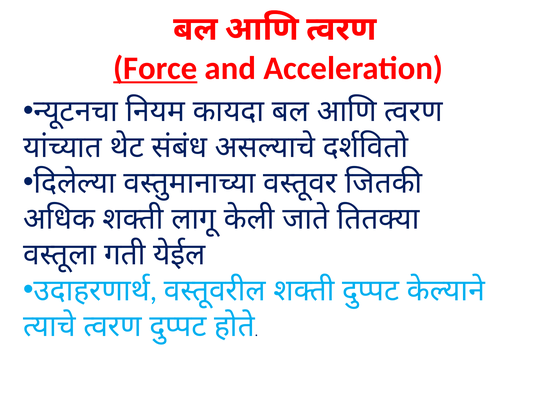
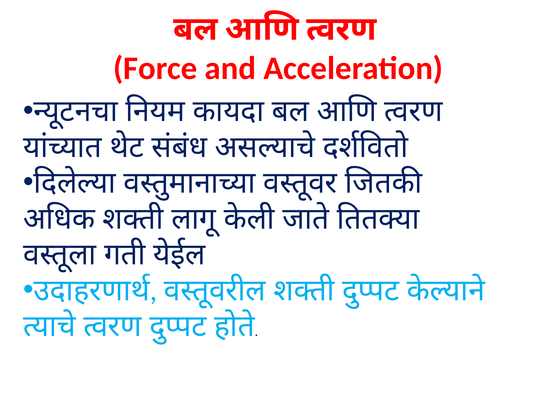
Force underline: present -> none (155, 68)
